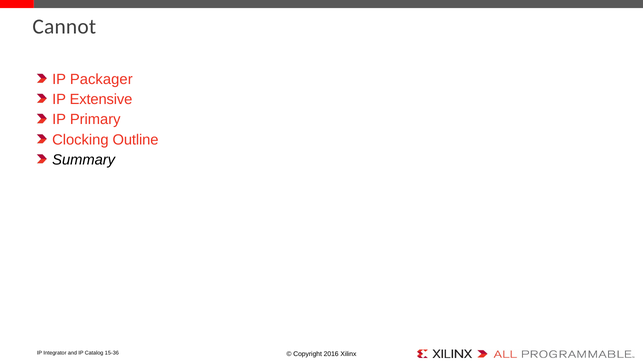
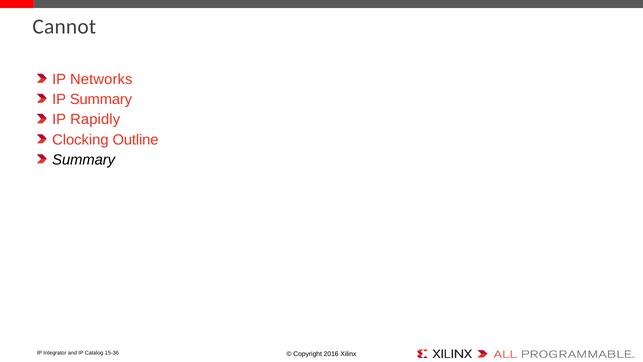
Packager: Packager -> Networks (101, 79)
IP Extensive: Extensive -> Summary (101, 99)
Primary: Primary -> Rapidly (95, 120)
